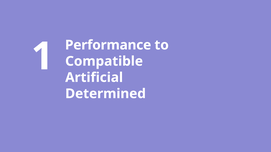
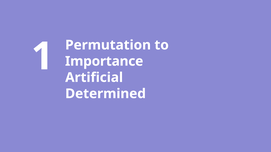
Performance: Performance -> Permutation (108, 45)
Compatible: Compatible -> Importance (104, 61)
